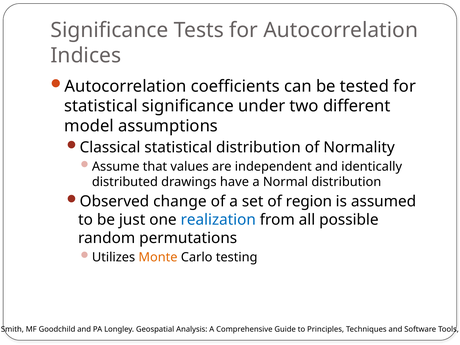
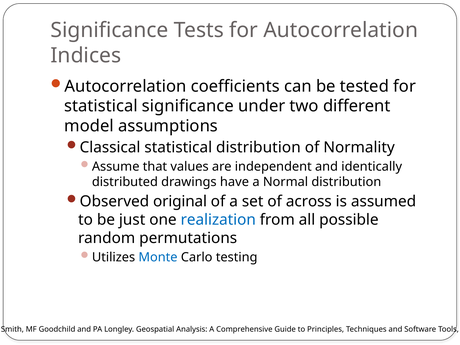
change: change -> original (180, 201)
region: region -> across (309, 201)
Monte colour: orange -> blue (158, 257)
